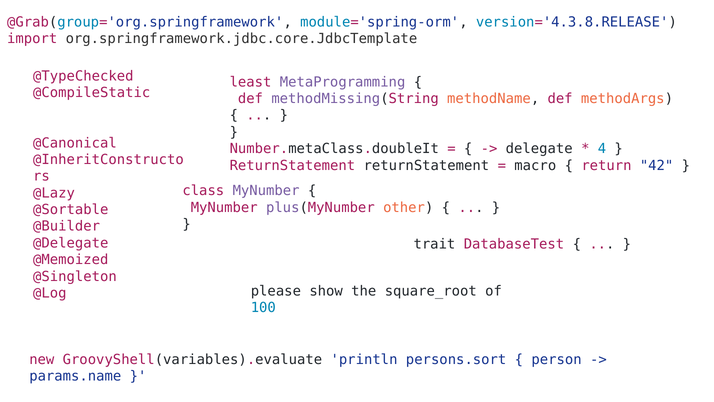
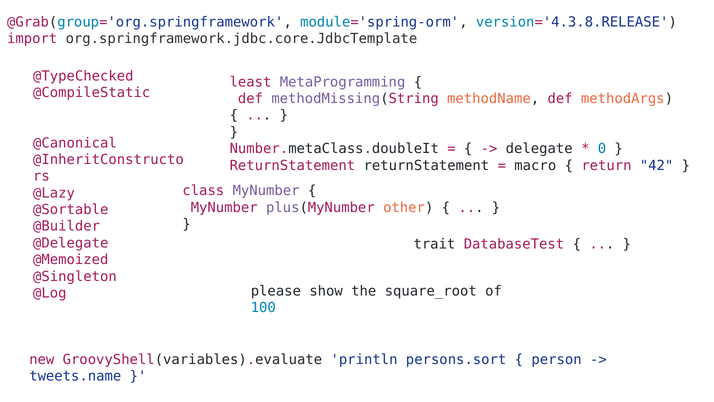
4: 4 -> 0 (602, 149)
params.name: params.name -> tweets.name (75, 376)
